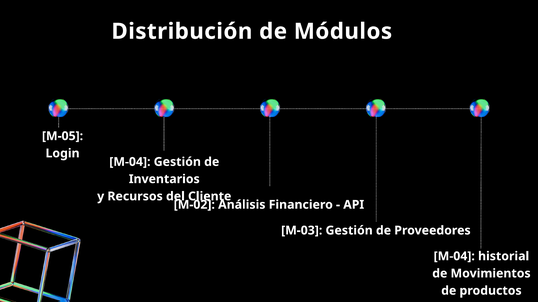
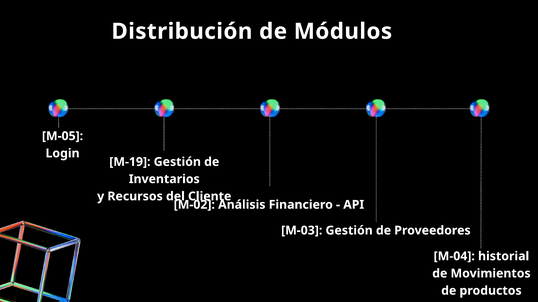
M-04: M-04 -> M-19 (130, 162)
